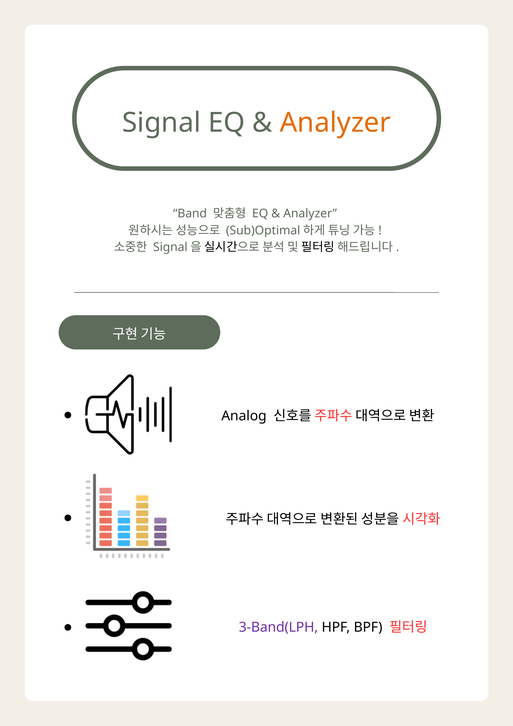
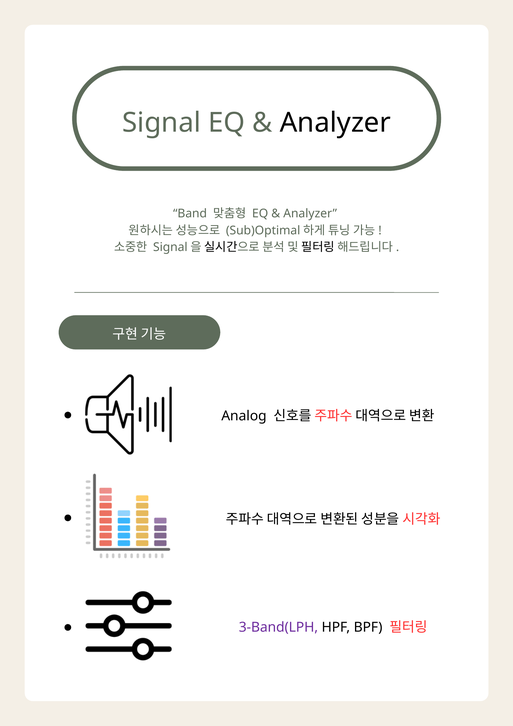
Analyzer colour: orange -> black (335, 123)
